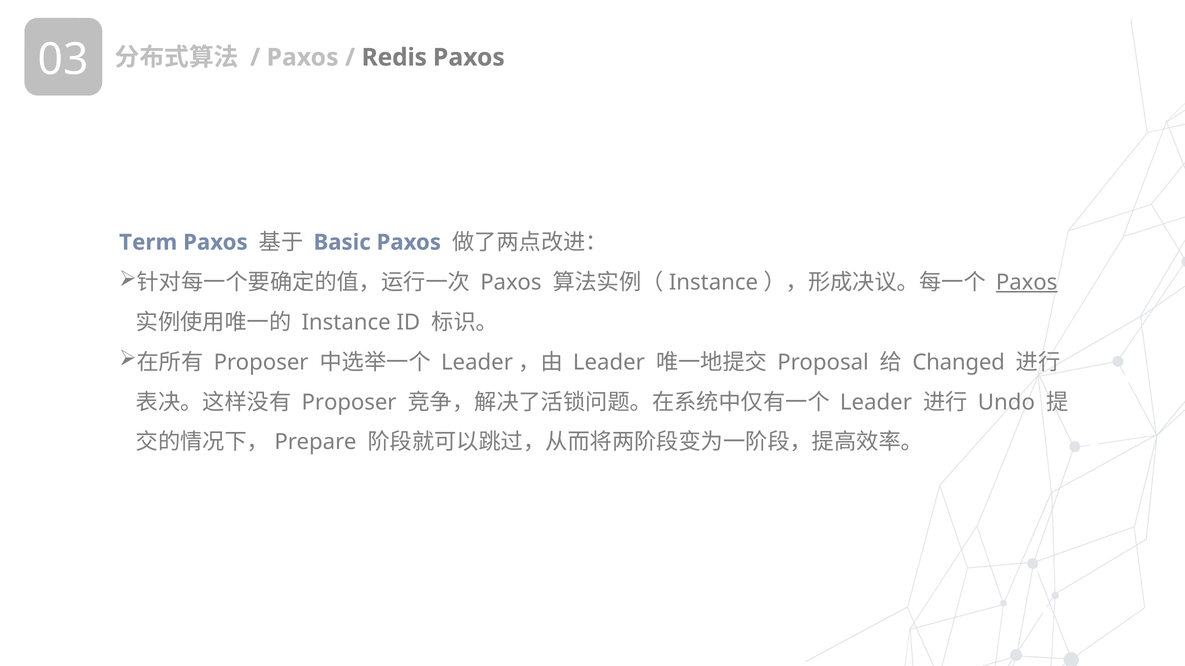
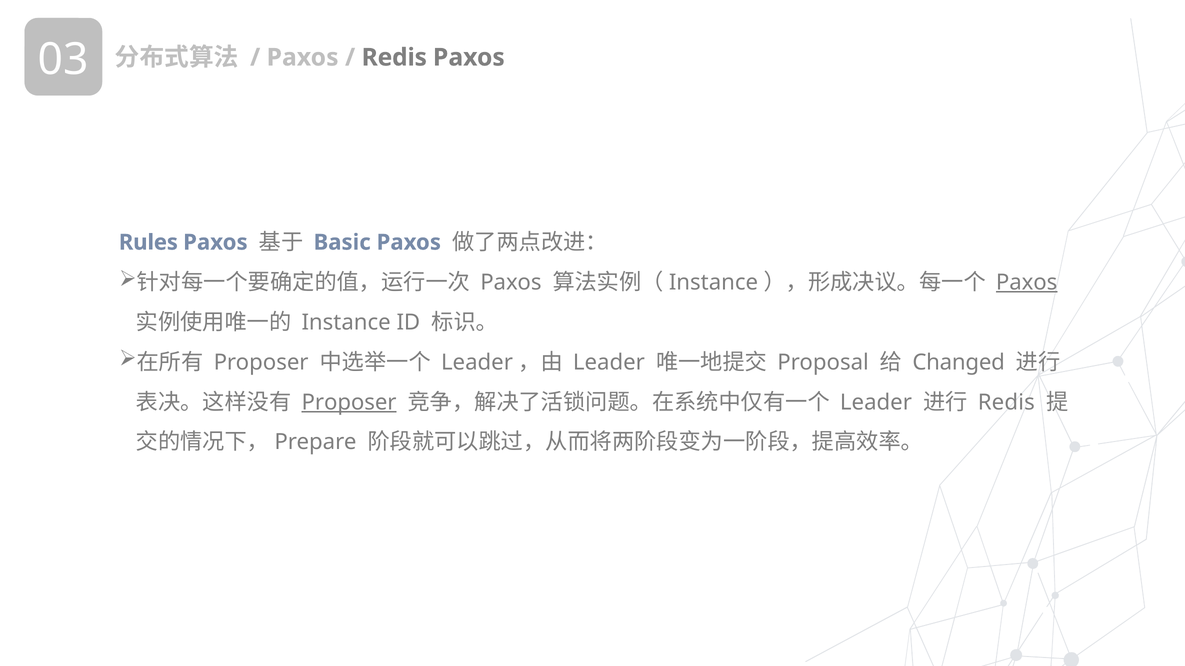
Term: Term -> Rules (148, 243)
Proposer underline: none -> present (349, 403)
Undo: Undo -> Redis (1006, 403)
